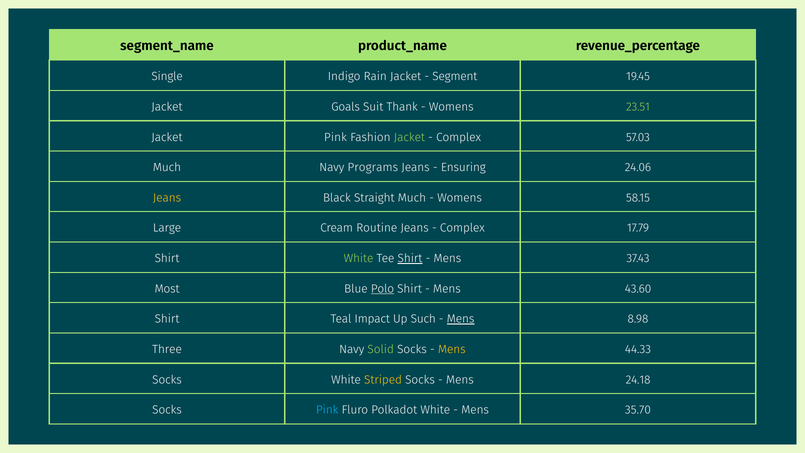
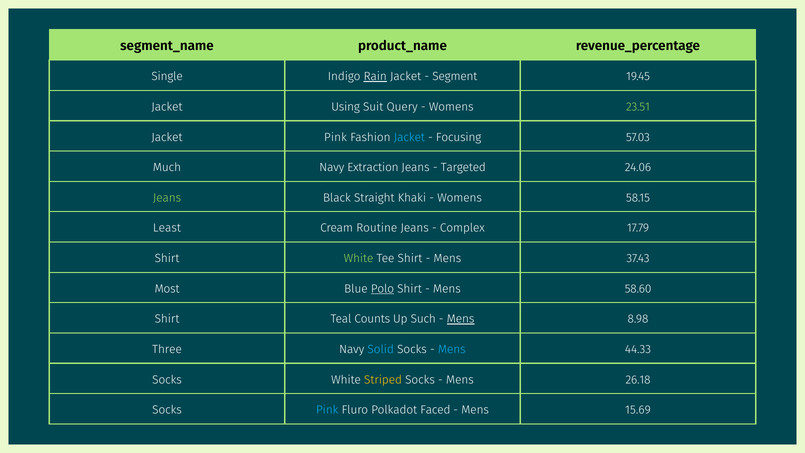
Rain underline: none -> present (375, 76)
Goals: Goals -> Using (346, 107)
Thank: Thank -> Query (402, 107)
Jacket colour: light green -> light blue (409, 137)
Complex: Complex -> Focusing (459, 137)
Programs: Programs -> Extraction (373, 167)
Ensuring: Ensuring -> Targeted (463, 167)
Jeans colour: yellow -> light green (167, 198)
Straight Much: Much -> Khaki (412, 198)
Large: Large -> Least (167, 228)
Shirt underline: present -> none (410, 258)
43.60: 43.60 -> 58.60 (638, 289)
Impact: Impact -> Counts (372, 319)
Solid colour: light green -> light blue (381, 349)
Mens colour: yellow -> light blue (452, 349)
24.18: 24.18 -> 26.18 (638, 379)
Polkadot White: White -> Faced (435, 410)
35.70: 35.70 -> 15.69 (638, 410)
